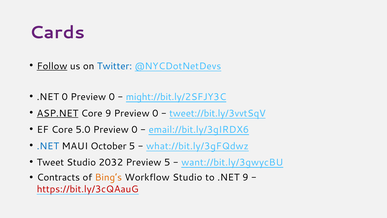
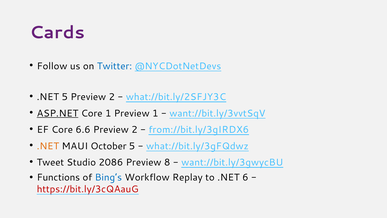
Follow underline: present -> none (52, 66)
.NET 0: 0 -> 5 (65, 97)
0: 0 -> 2 (112, 97)
might://bit.ly/2SFJY3C: might://bit.ly/2SFJY3C -> what://bit.ly/2SFJY3C (176, 97)
Core 9: 9 -> 1 (108, 113)
0: 0 -> 1 (155, 113)
tweet://bit.ly/3vvtSqV: tweet://bit.ly/3vvtSqV -> want://bit.ly/3vvtSqV (217, 113)
5.0: 5.0 -> 6.6 (83, 130)
0: 0 -> 2 (134, 130)
email://bit.ly/3gIRDX6: email://bit.ly/3gIRDX6 -> from://bit.ly/3gIRDX6 (199, 130)
.NET colour: blue -> orange (48, 146)
2032: 2032 -> 2086 (111, 162)
Preview 5: 5 -> 8 (167, 162)
Contracts: Contracts -> Functions (58, 177)
Bing’s colour: orange -> blue (108, 177)
Workflow Studio: Studio -> Replay (187, 177)
.NET 9: 9 -> 6 (245, 177)
